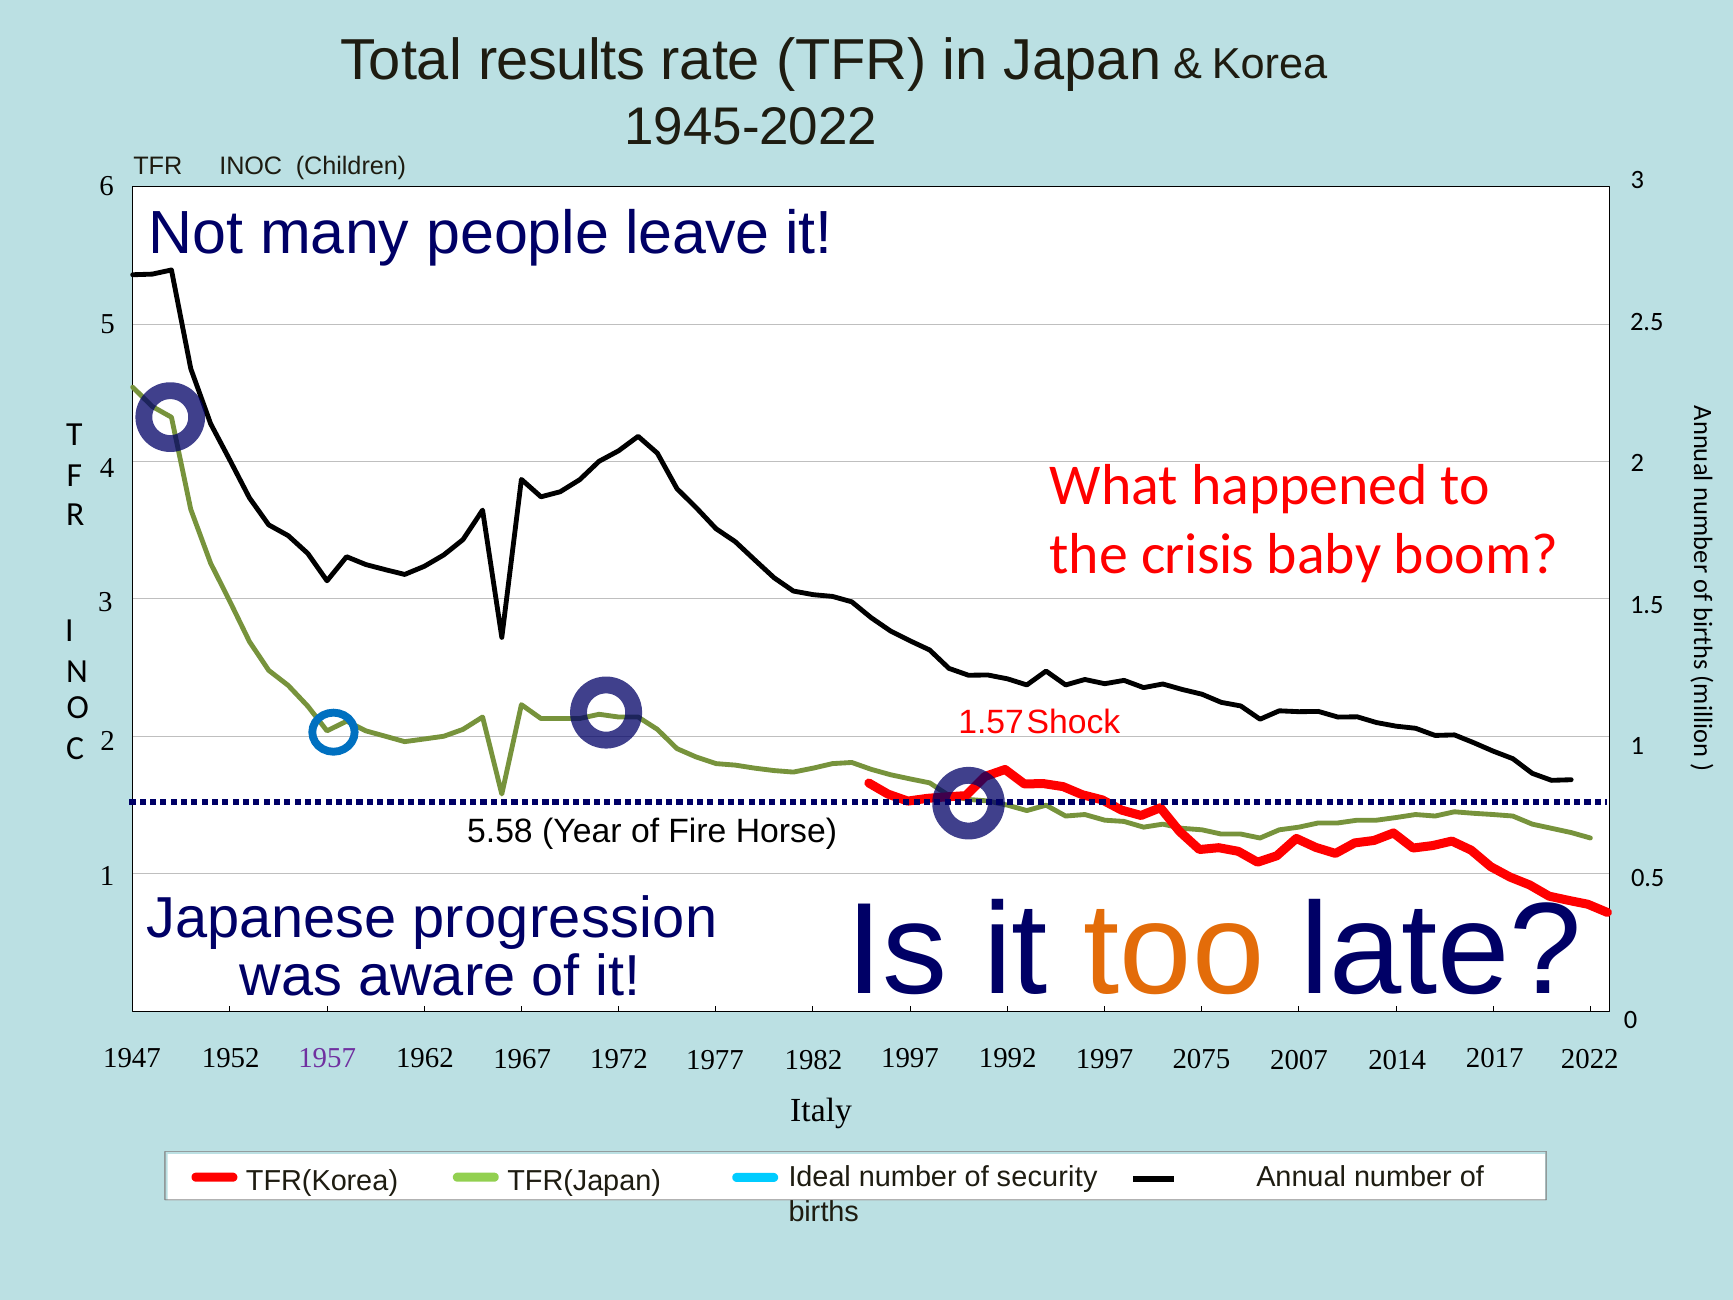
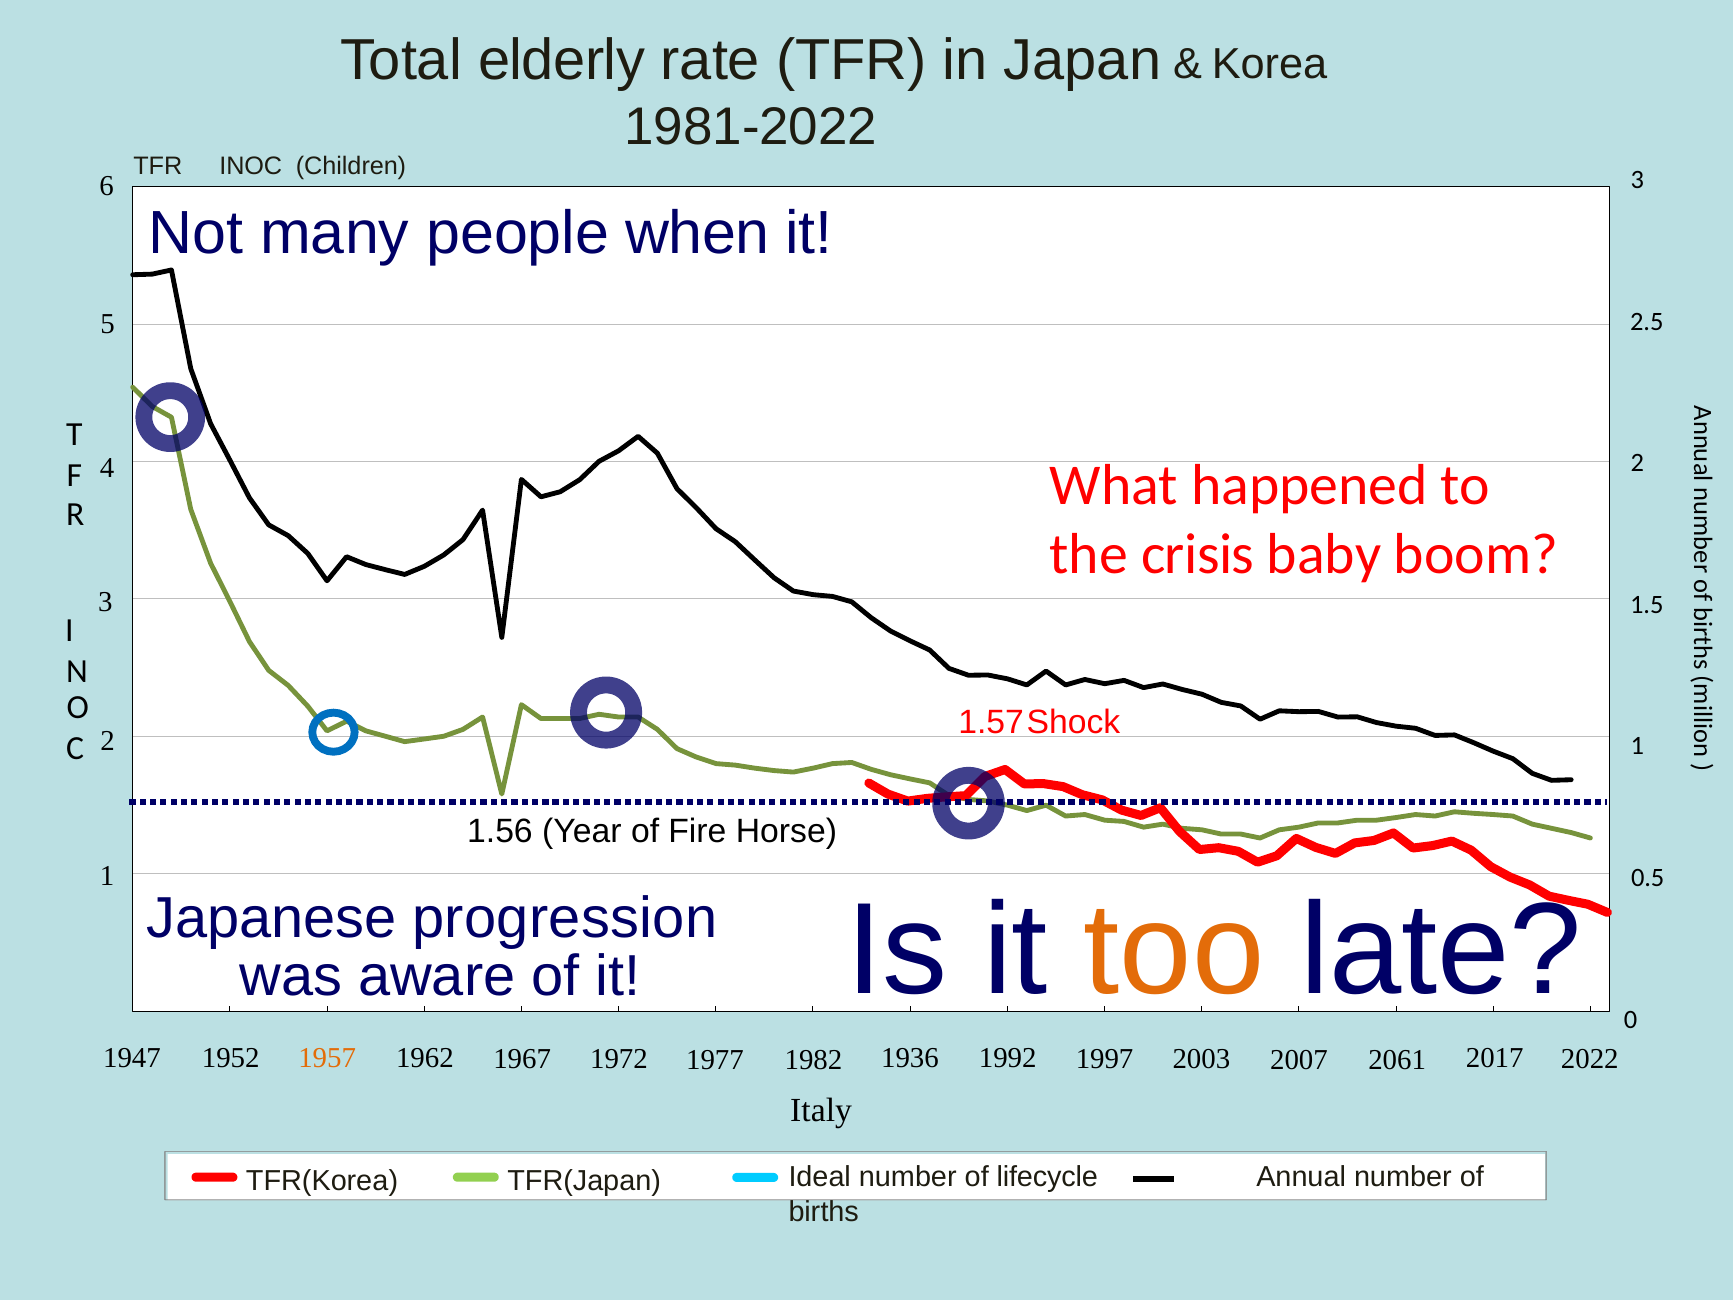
results: results -> elderly (562, 60)
1945-2022: 1945-2022 -> 1981-2022 (751, 127)
leave: leave -> when (697, 233)
5.58: 5.58 -> 1.56 (500, 832)
1957 colour: purple -> orange (327, 1057)
1982 1997: 1997 -> 1936 (910, 1058)
2075: 2075 -> 2003 (1201, 1059)
2014: 2014 -> 2061 (1397, 1060)
security: security -> lifecycle (1047, 1177)
